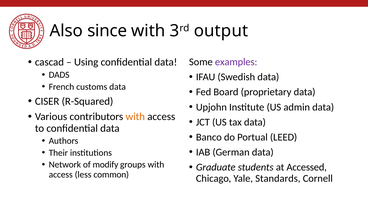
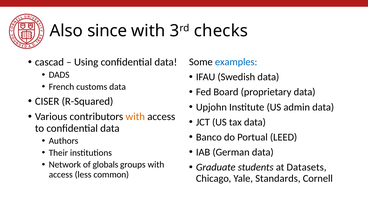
output: output -> checks (221, 31)
examples colour: purple -> blue (236, 62)
modify: modify -> globals (105, 165)
Accessed: Accessed -> Datasets (307, 167)
